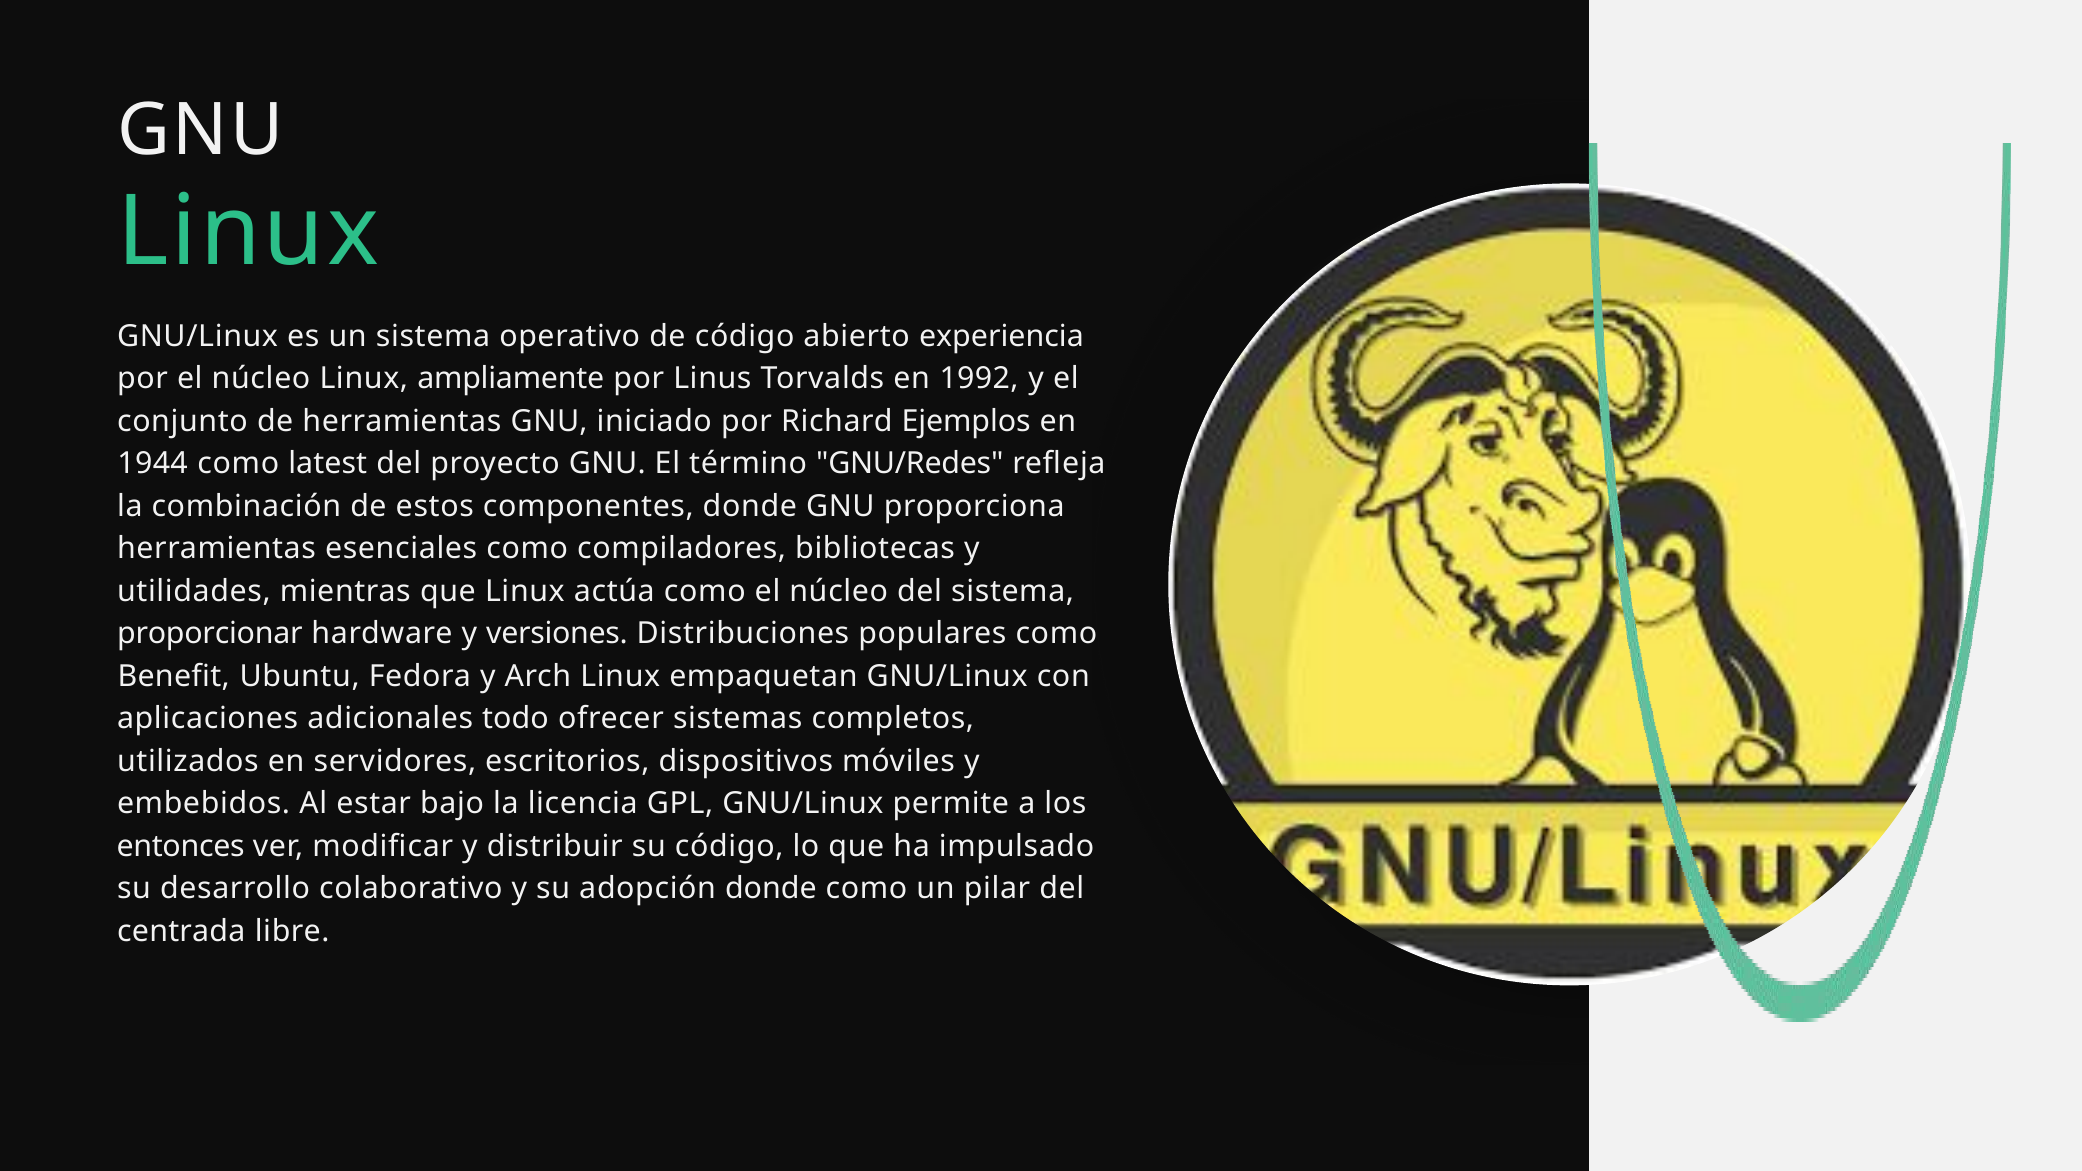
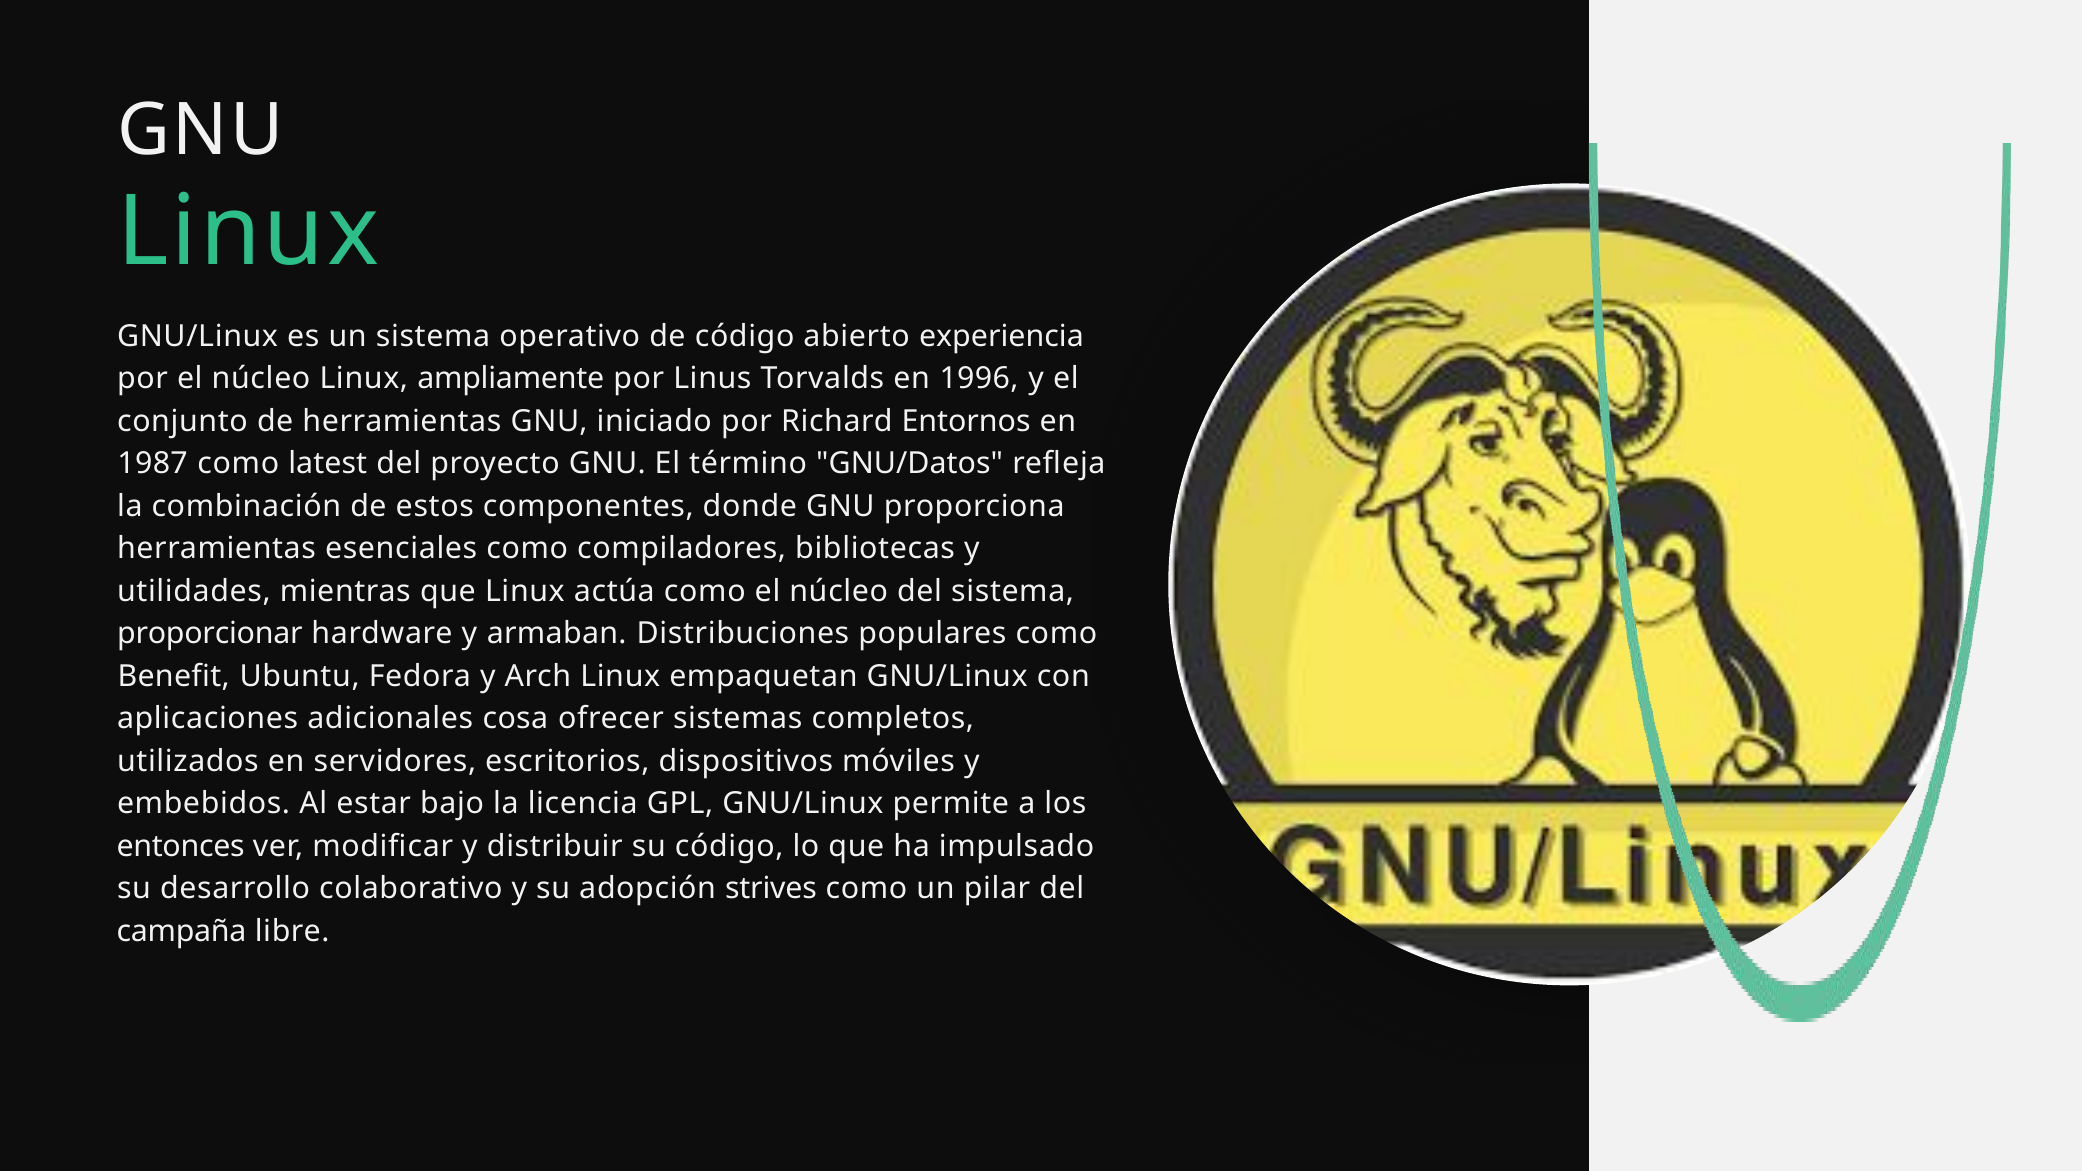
1992: 1992 -> 1996 (979, 379)
Ejemplos: Ejemplos -> Entornos (966, 421)
1944: 1944 -> 1987 (153, 464)
GNU/Redes: GNU/Redes -> GNU/Datos (910, 464)
versiones: versiones -> armaban (557, 634)
todo: todo -> cosa (515, 719)
adopción donde: donde -> strives (771, 889)
centrada: centrada -> campaña (182, 931)
